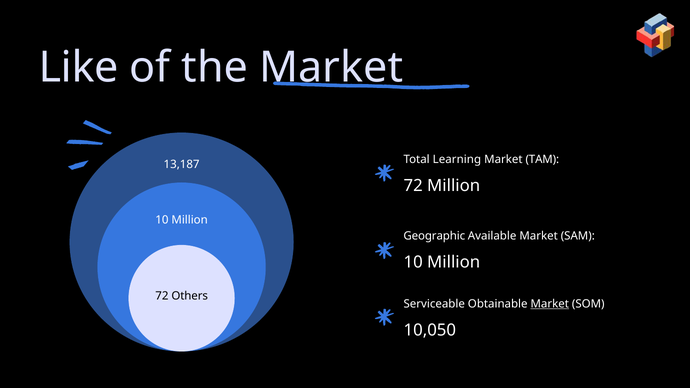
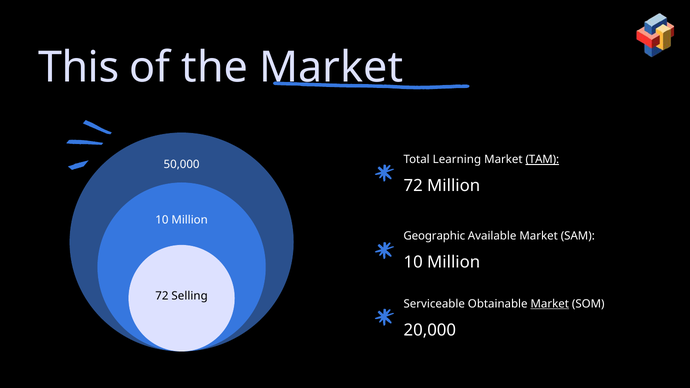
Like: Like -> This (79, 68)
TAM underline: none -> present (542, 160)
13,187: 13,187 -> 50,000 (182, 164)
Others: Others -> Selling (190, 296)
10,050: 10,050 -> 20,000 (430, 330)
